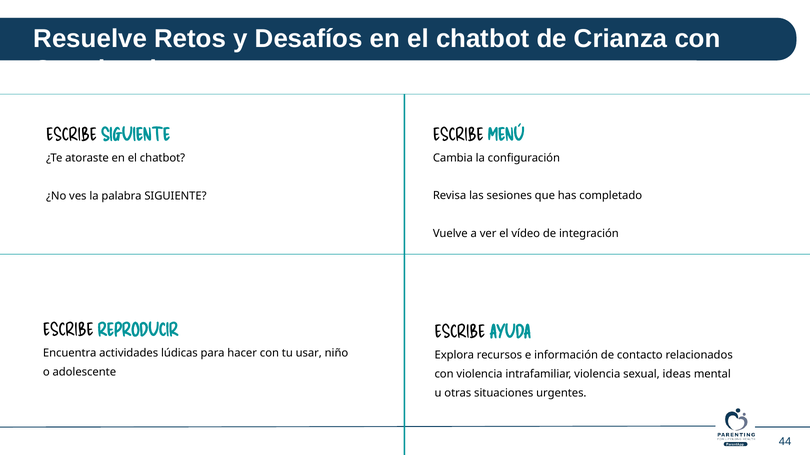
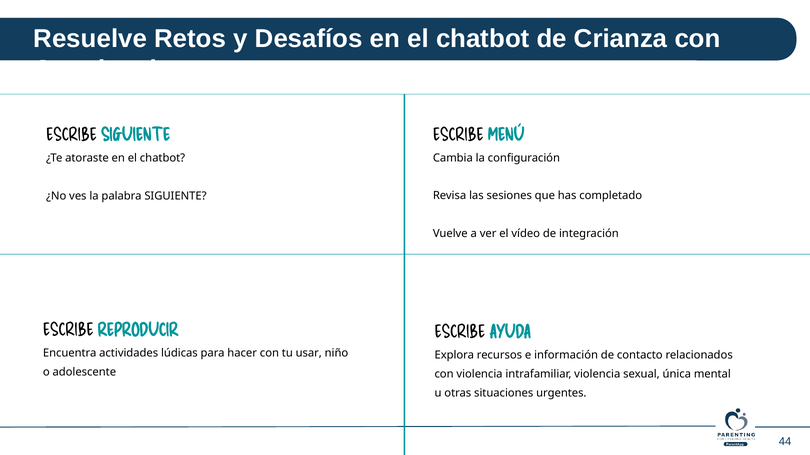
ideas: ideas -> única (677, 375)
